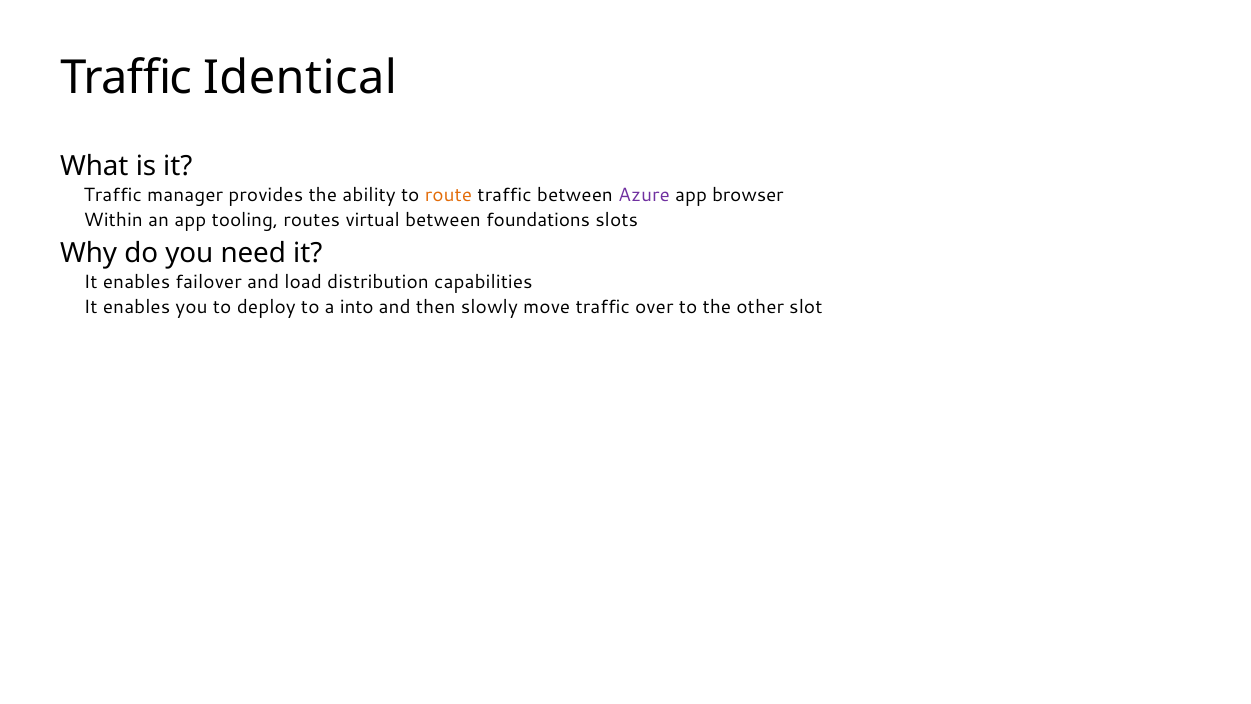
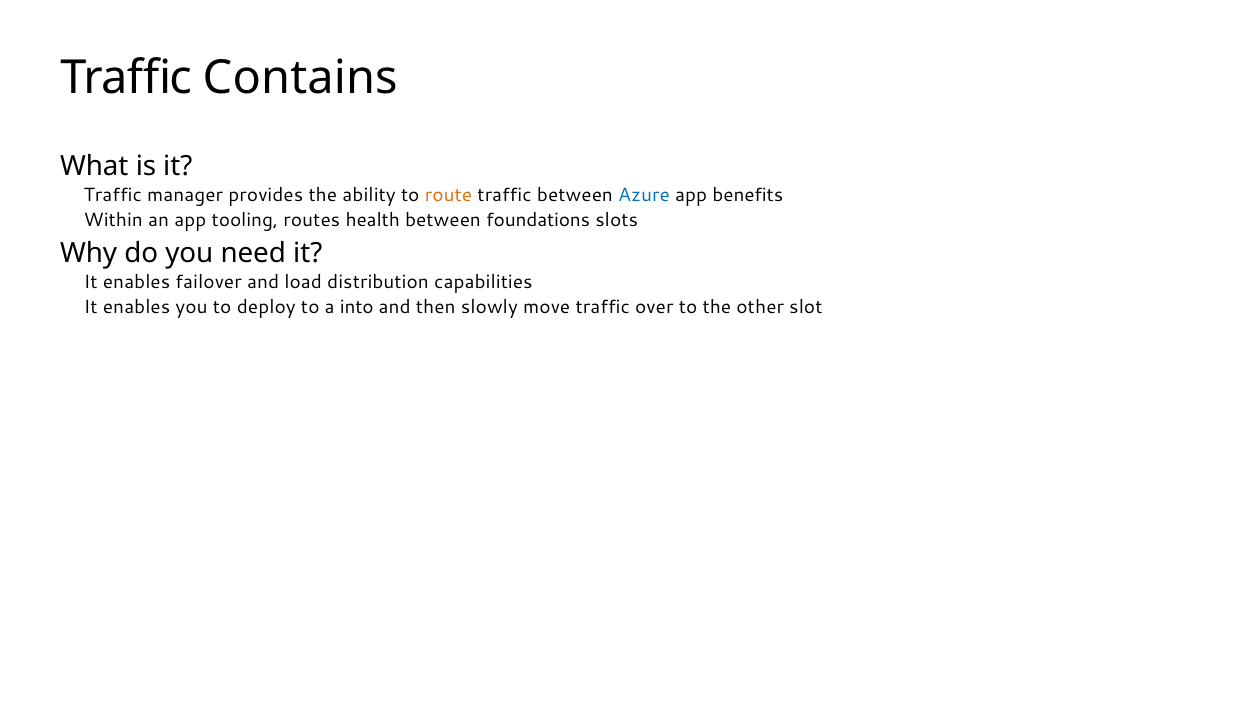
Identical: Identical -> Contains (300, 78)
Azure colour: purple -> blue (644, 195)
browser: browser -> benefits (748, 195)
virtual: virtual -> health (373, 220)
